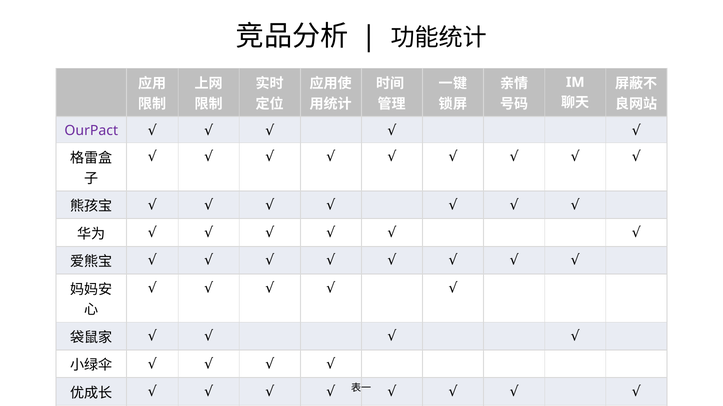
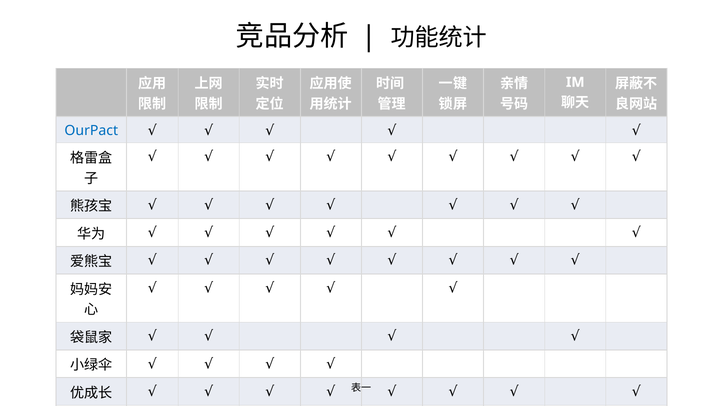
OurPact colour: purple -> blue (91, 131)
